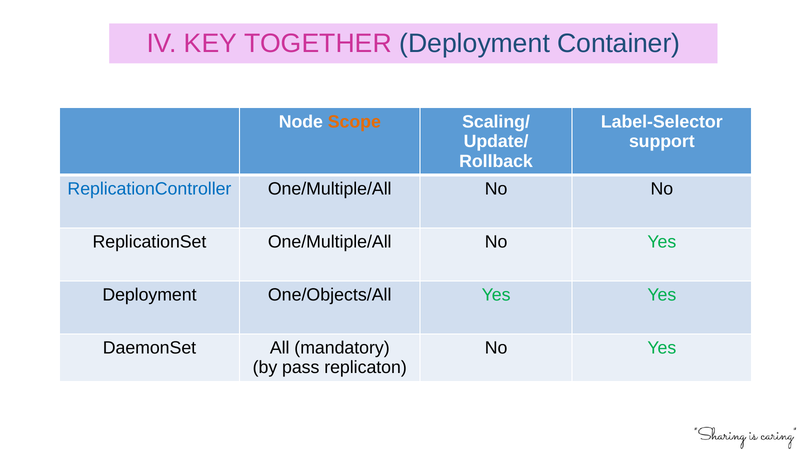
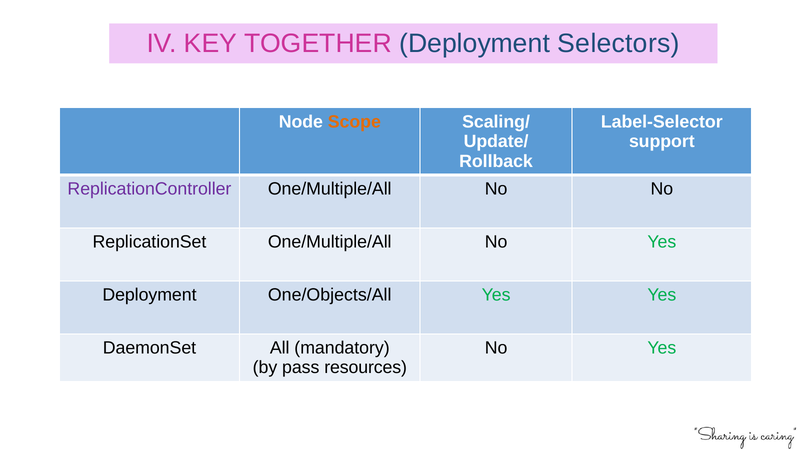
Container: Container -> Selectors (619, 43)
ReplicationController colour: blue -> purple (149, 189)
replicaton: replicaton -> resources (366, 368)
